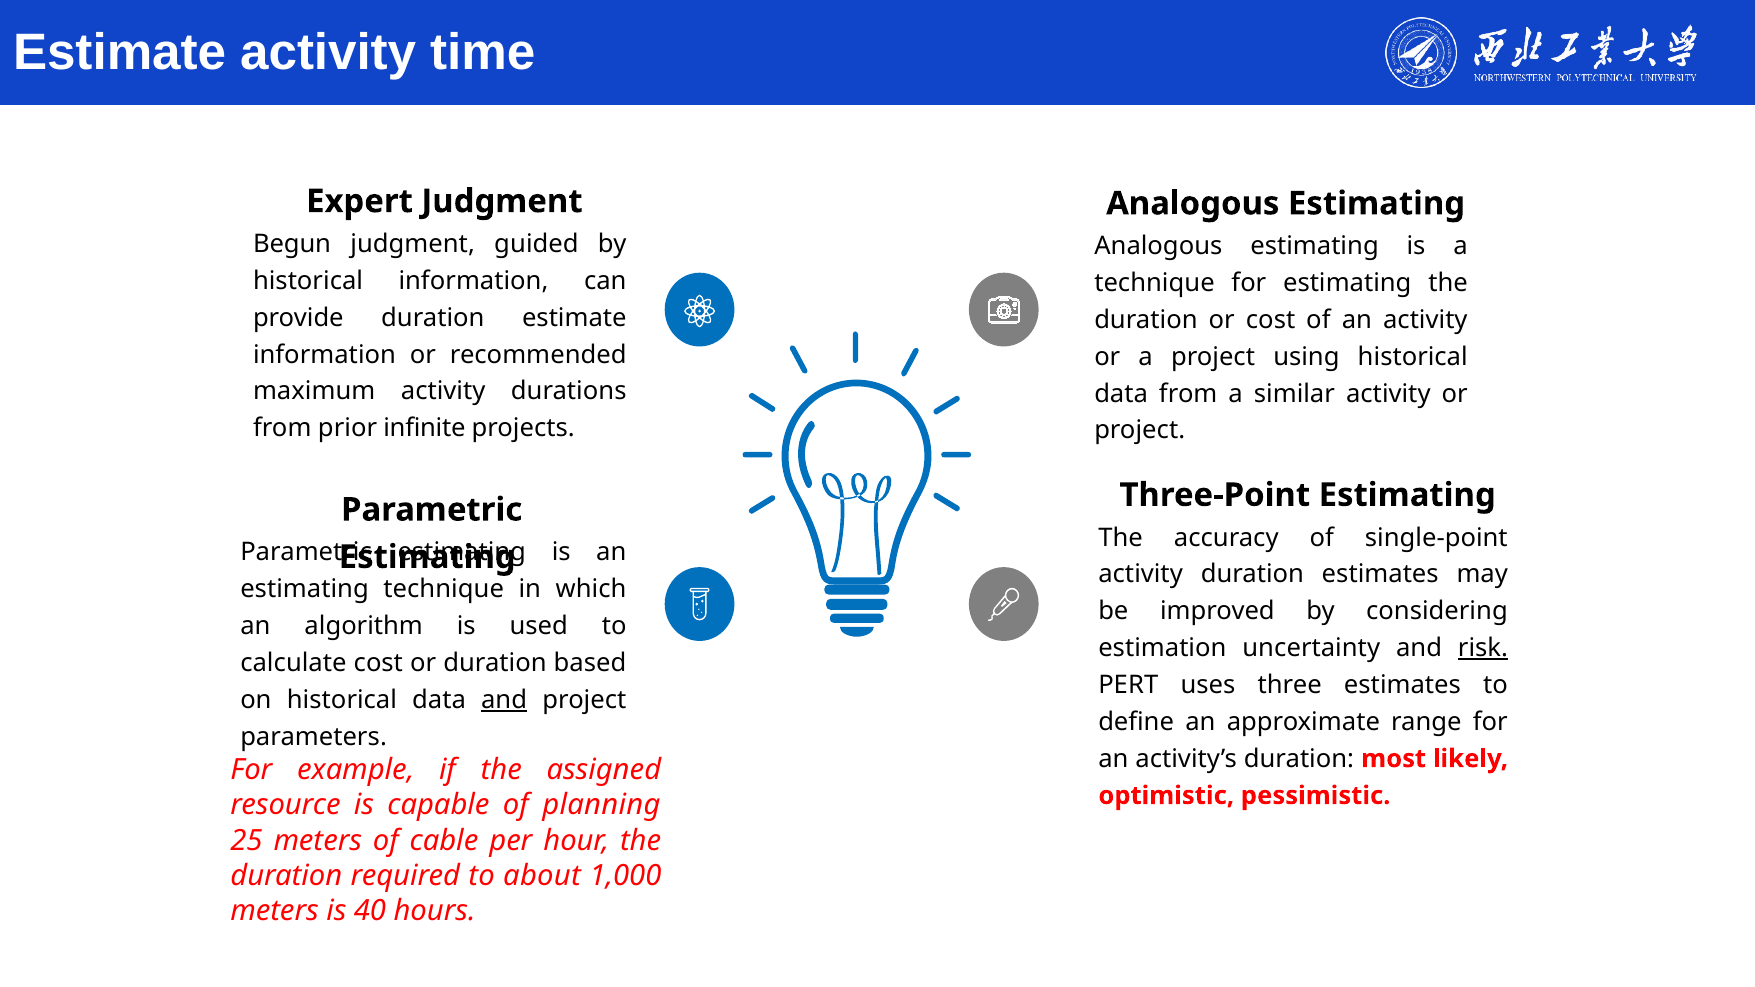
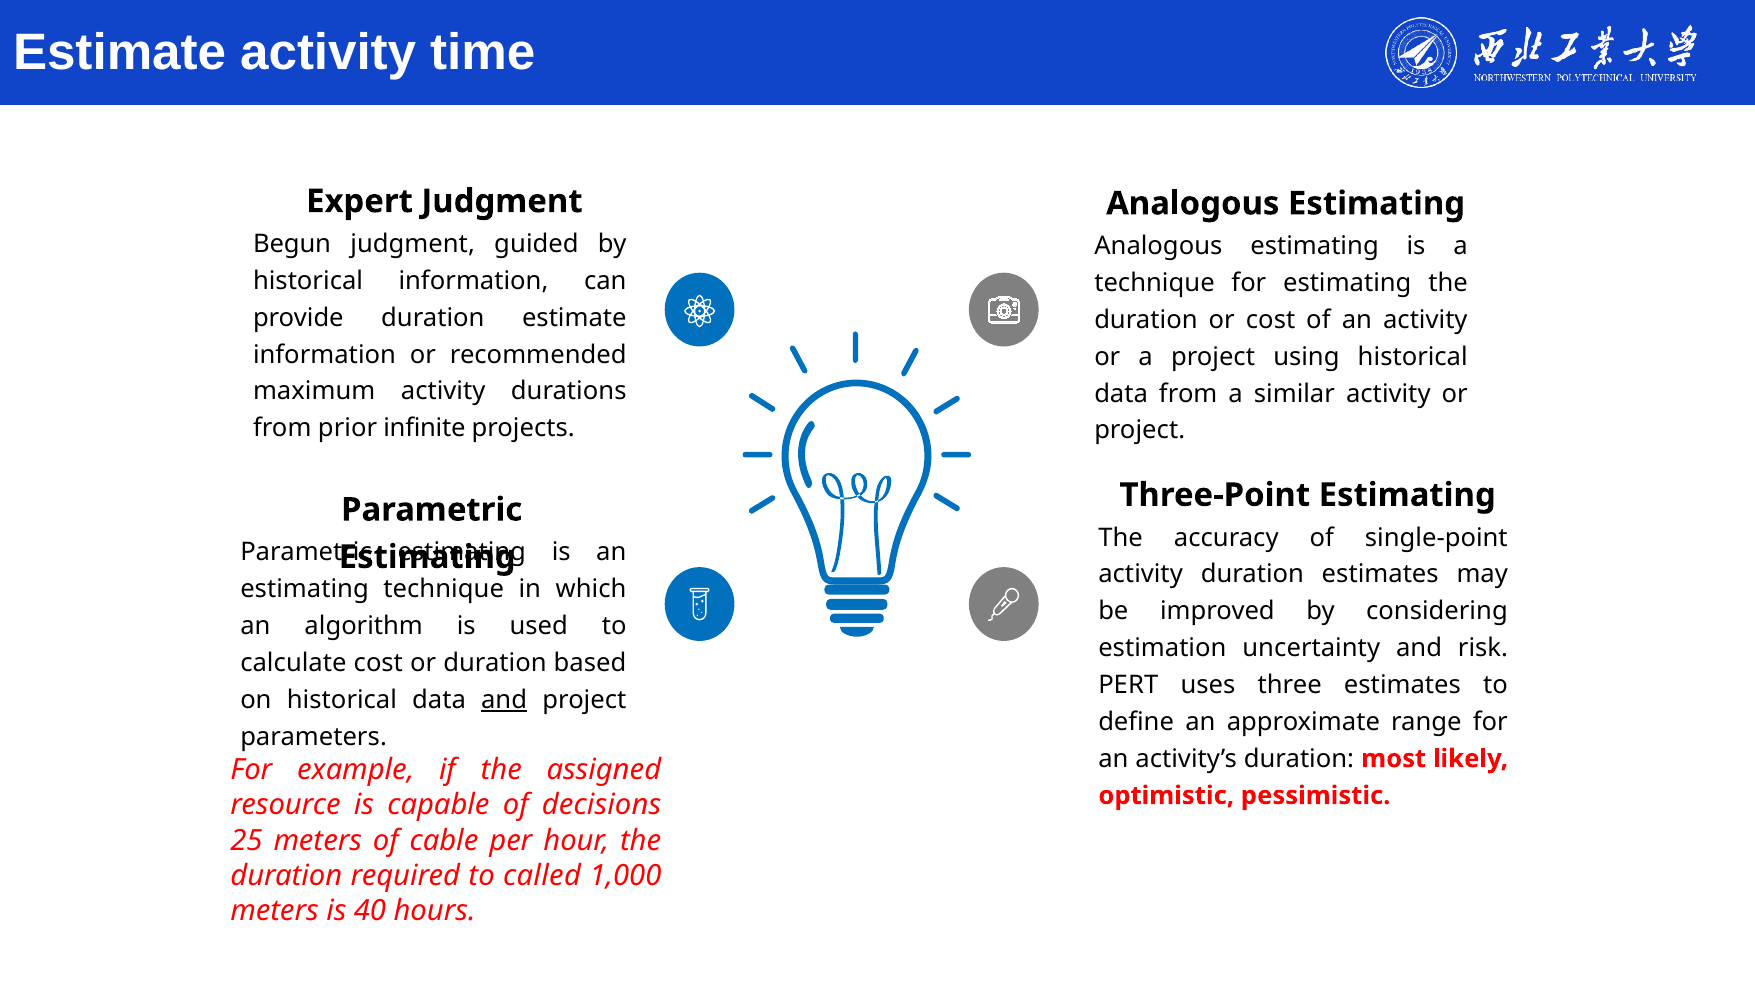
risk underline: present -> none (1483, 648)
planning: planning -> decisions (602, 805)
about: about -> called (542, 876)
